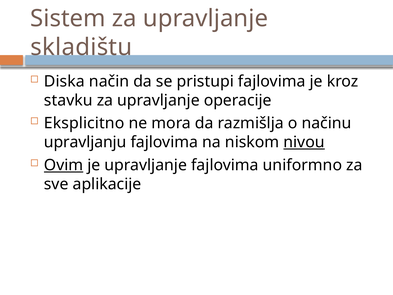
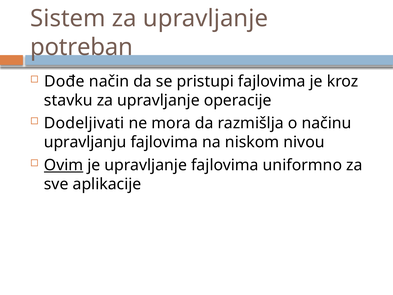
skladištu: skladištu -> potreban (82, 47)
Diska: Diska -> Dođe (64, 81)
Eksplicitno: Eksplicitno -> Dodeljivati (84, 123)
nivou underline: present -> none (304, 142)
